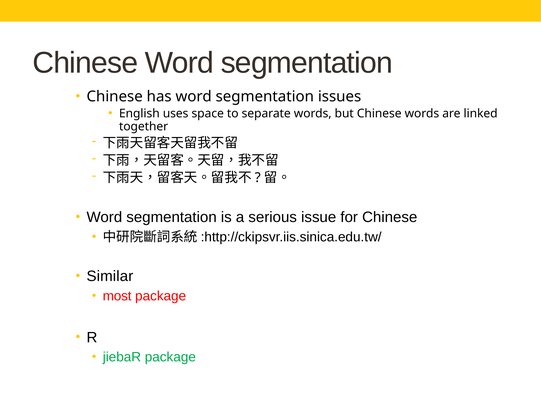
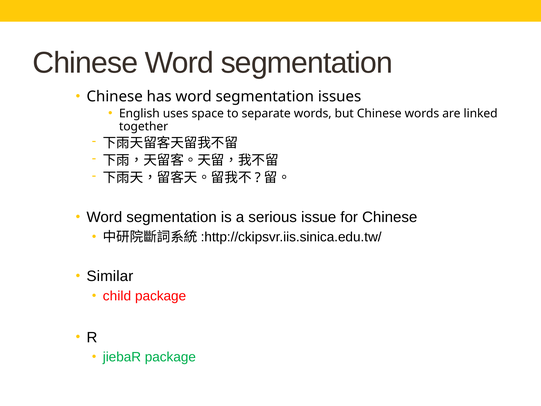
most: most -> child (117, 296)
